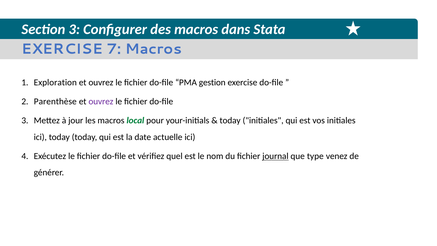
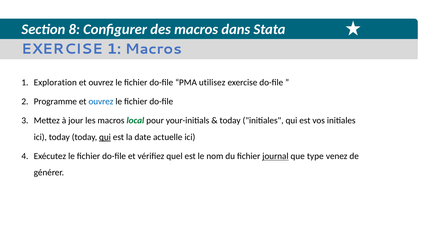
Section 3: 3 -> 8 (74, 29)
EXERCISE 7: 7 -> 1 (114, 49)
gestion: gestion -> utilisez (212, 82)
Parenthèse: Parenthèse -> Programme (55, 101)
ouvrez colour: purple -> blue (101, 101)
qui underline: none -> present (105, 137)
